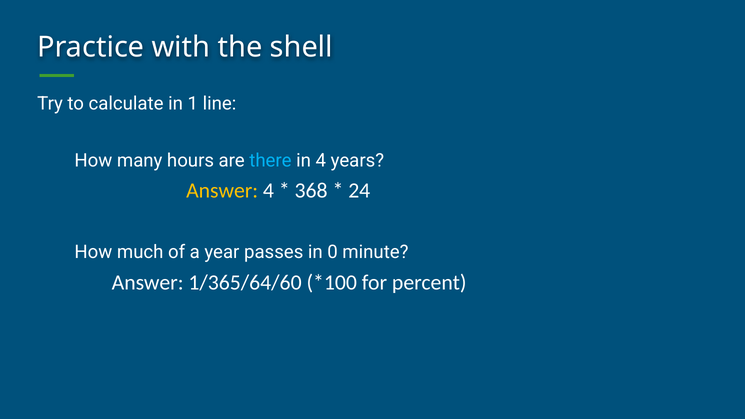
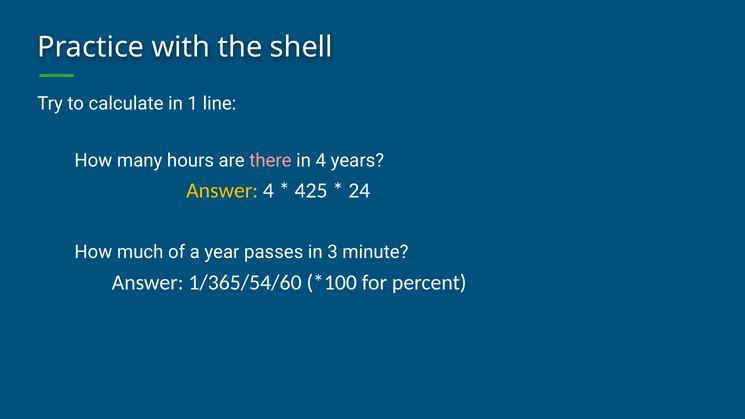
there colour: light blue -> pink (270, 161)
368: 368 -> 425 (311, 191)
0: 0 -> 3 (333, 252)
1/365/64/60: 1/365/64/60 -> 1/365/54/60 (245, 282)
